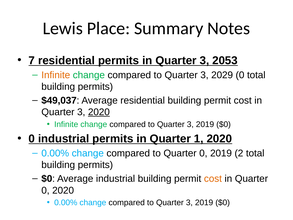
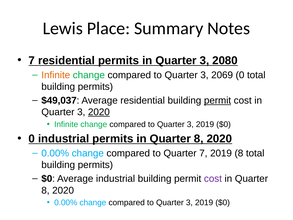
2053: 2053 -> 2080 (225, 60)
2029: 2029 -> 2069 (222, 75)
permit underline: none -> present (218, 100)
permits in Quarter 1: 1 -> 8 (199, 139)
to Quarter 0: 0 -> 7 (203, 153)
2019 2: 2 -> 8 (239, 153)
cost colour: orange -> purple (213, 178)
0: 0 -> 8 (45, 190)
